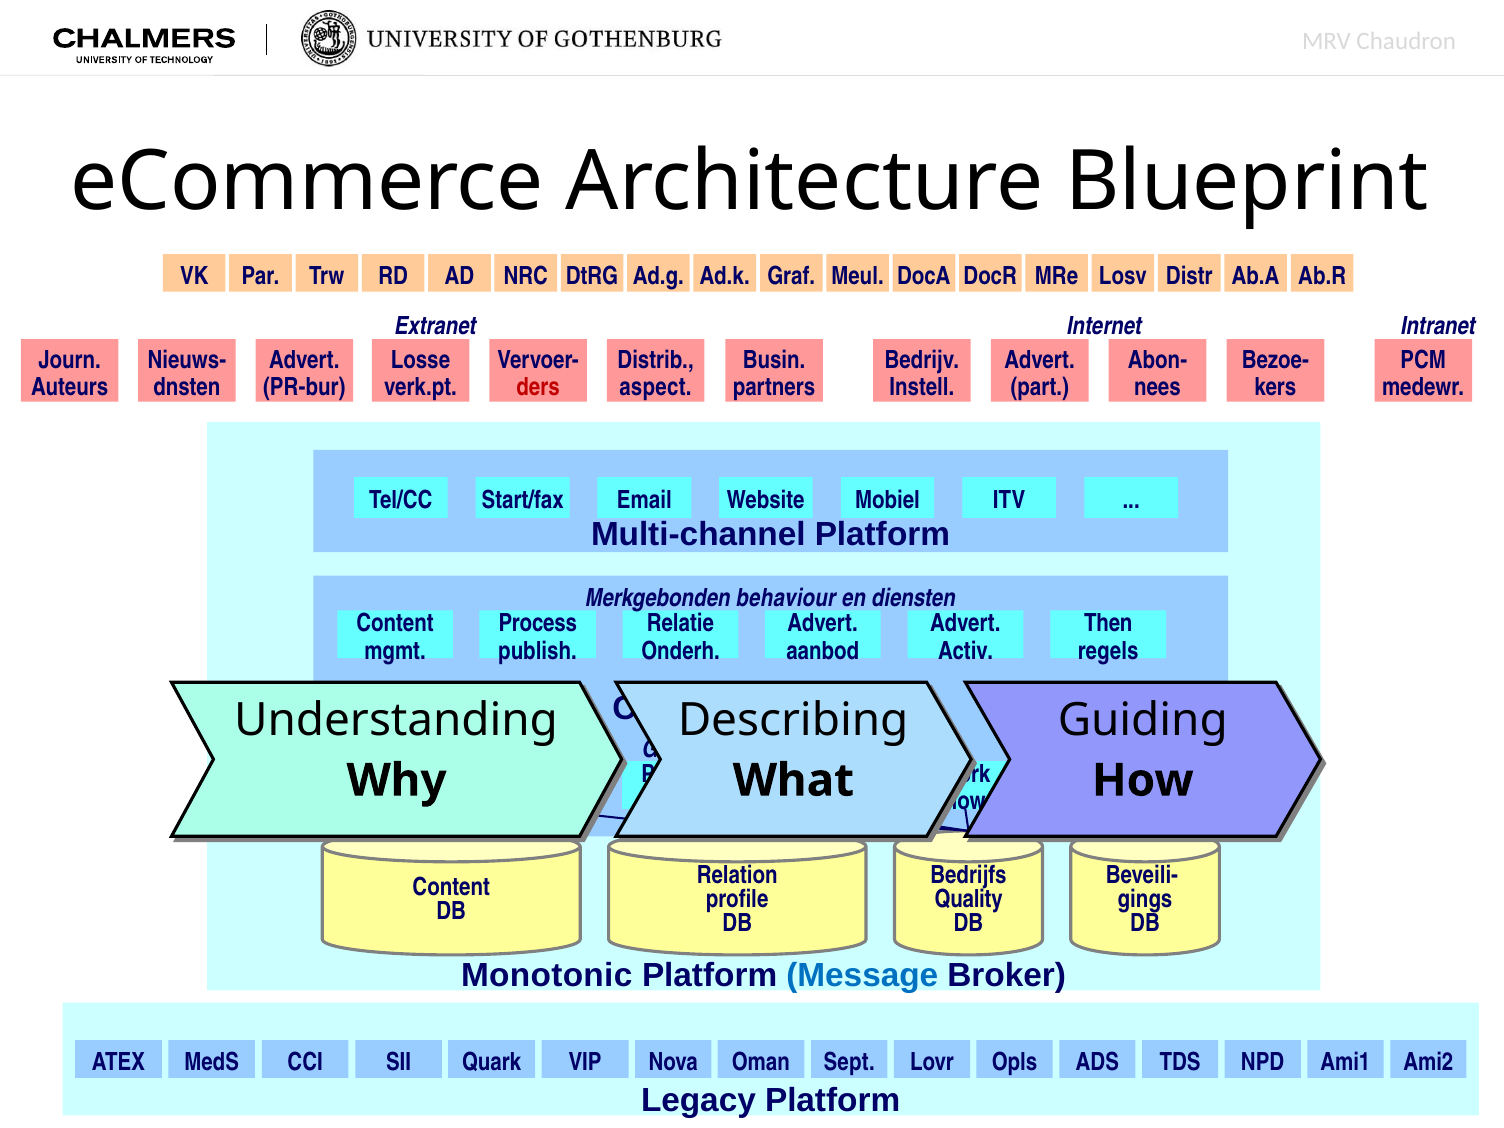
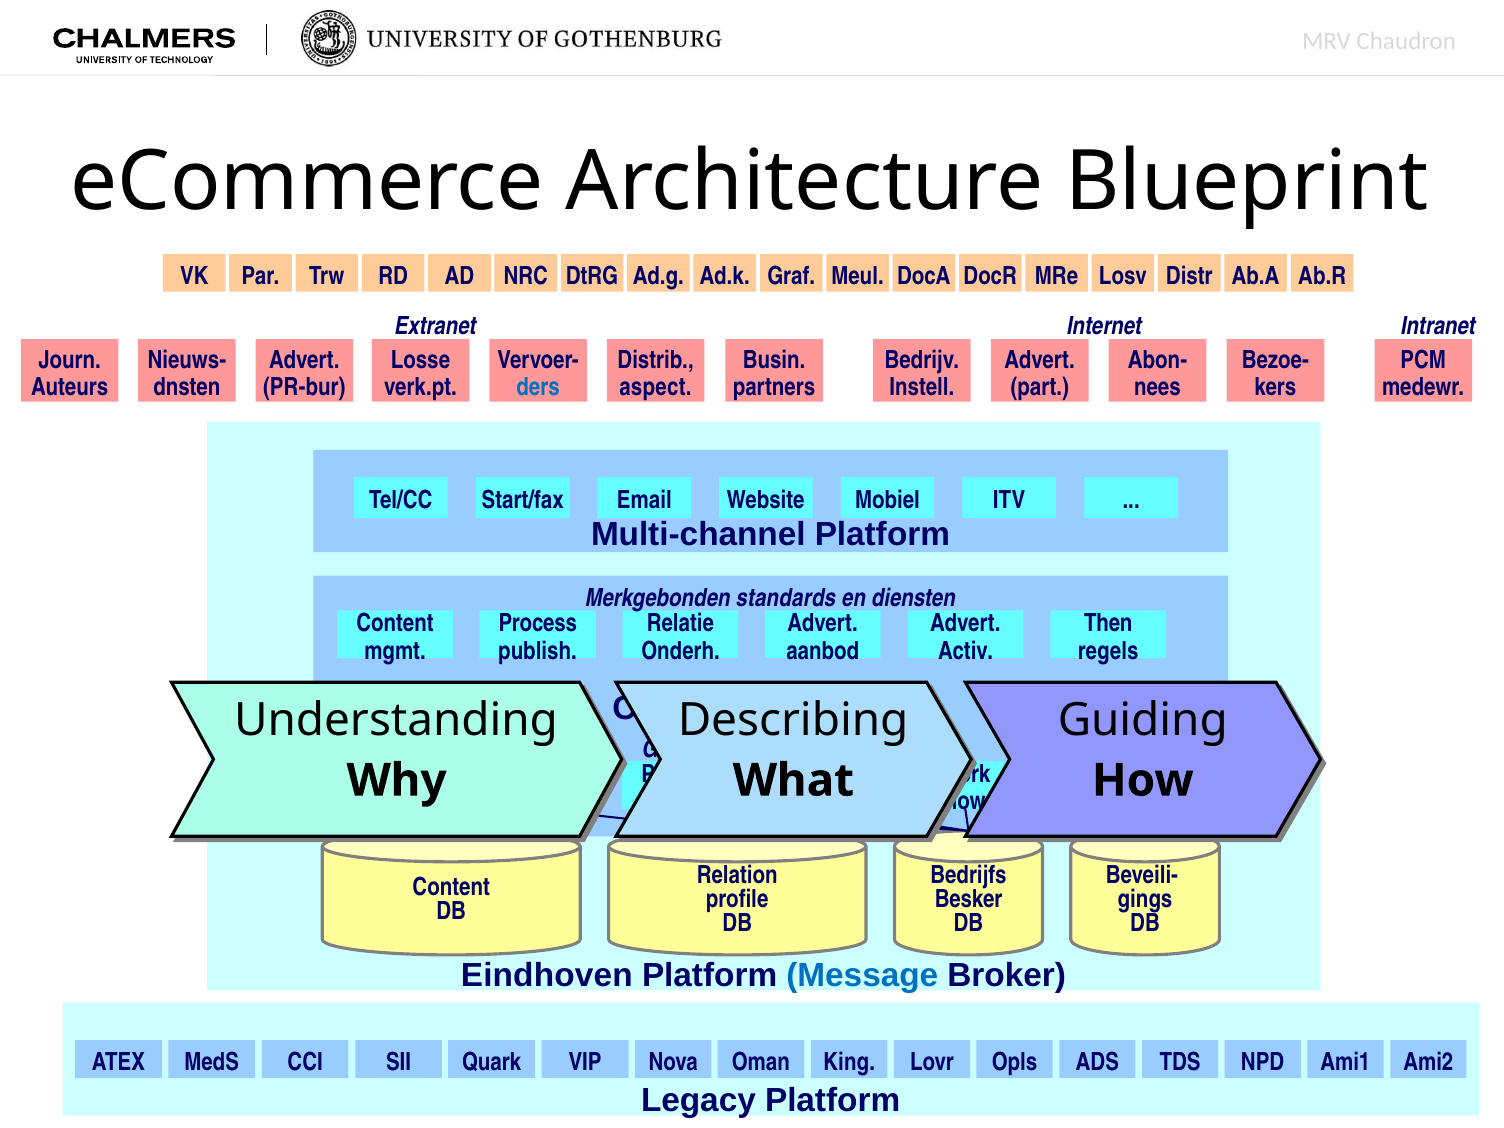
ders colour: red -> blue (538, 388)
behaviour: behaviour -> standards (786, 598)
Quality: Quality -> Besker (969, 900)
Monotonic: Monotonic -> Eindhoven (547, 975)
Sept: Sept -> King (849, 1063)
